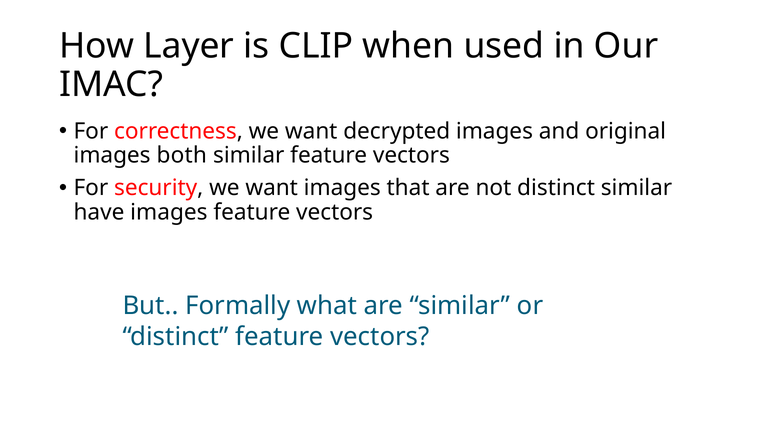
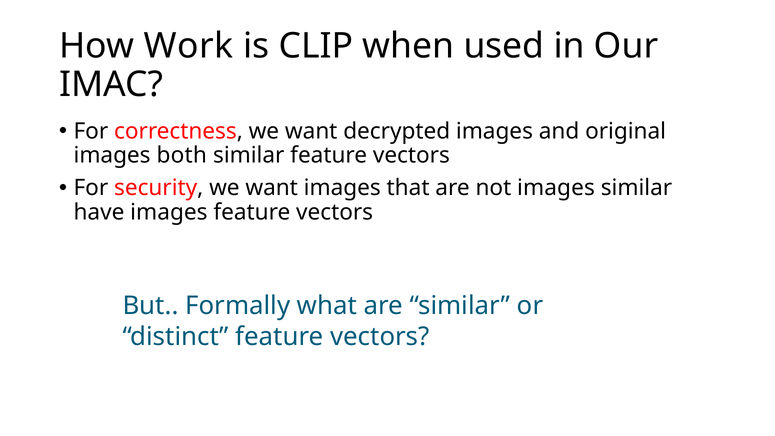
Layer: Layer -> Work (188, 46)
not distinct: distinct -> images (556, 188)
